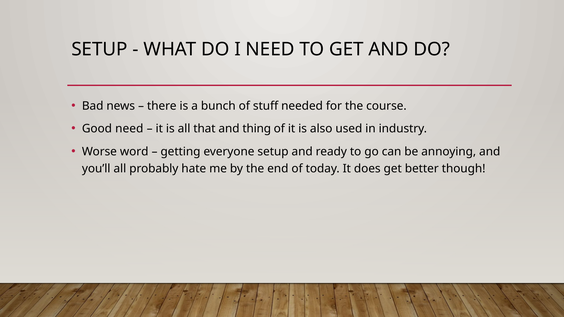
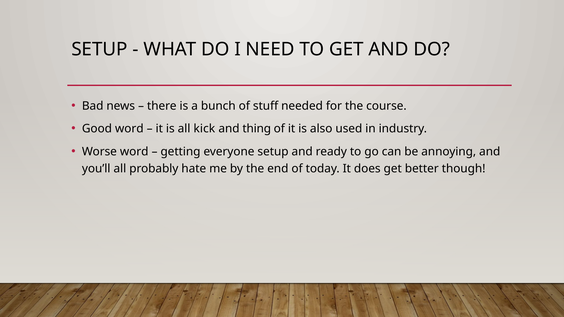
Good need: need -> word (129, 129)
that: that -> kick (204, 129)
